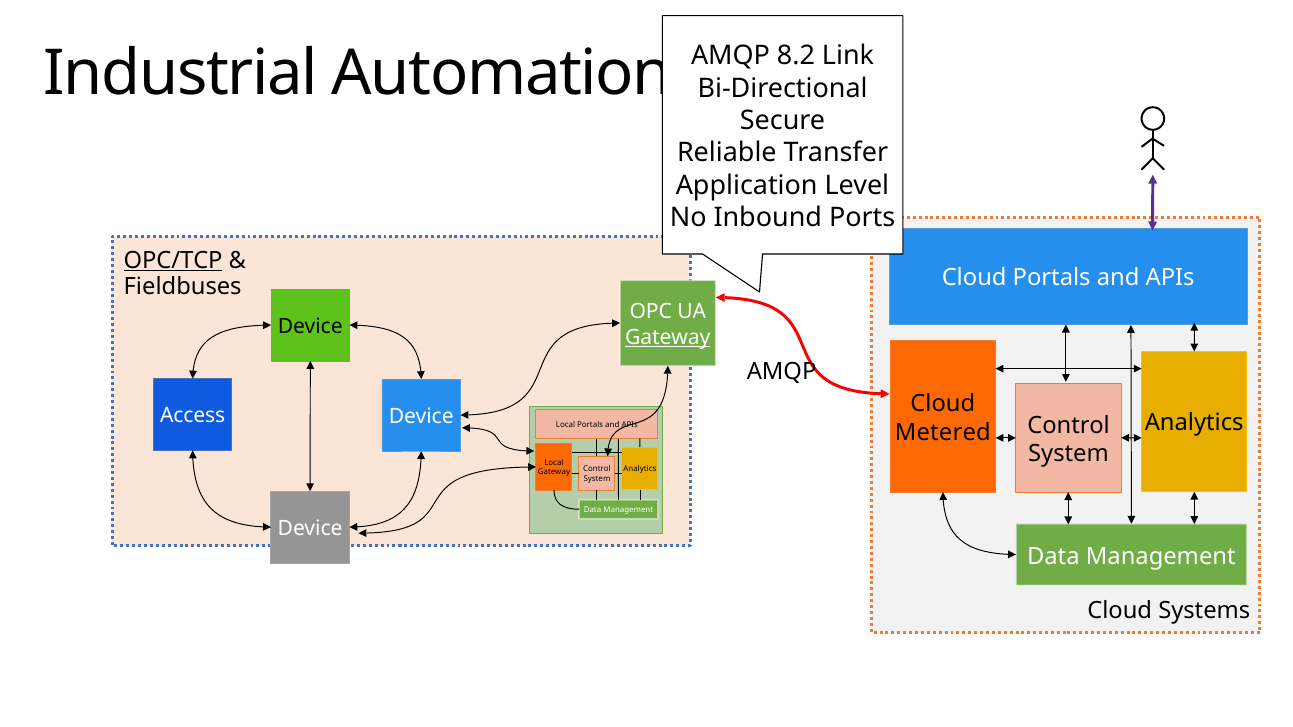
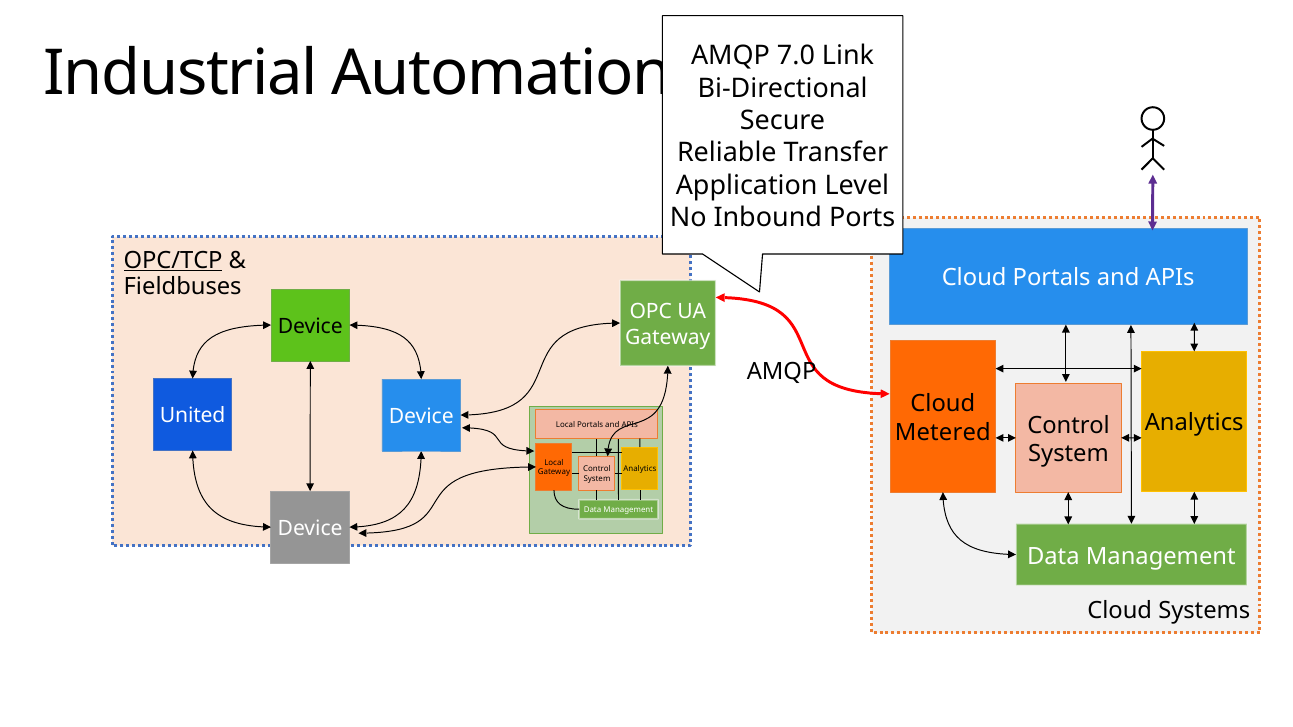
8.2: 8.2 -> 7.0 (796, 56)
Gateway underline: present -> none (668, 337)
Access: Access -> United (193, 416)
